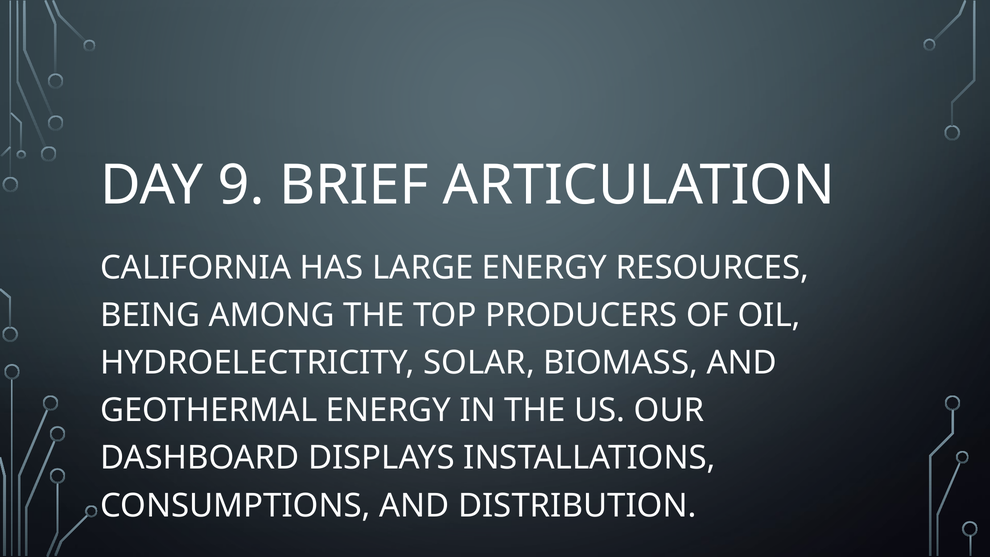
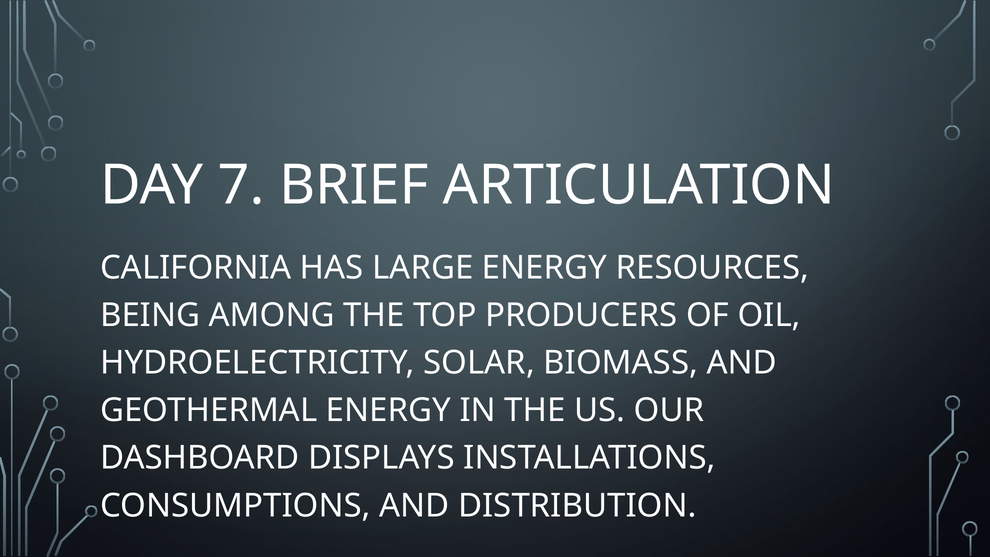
9: 9 -> 7 (241, 185)
